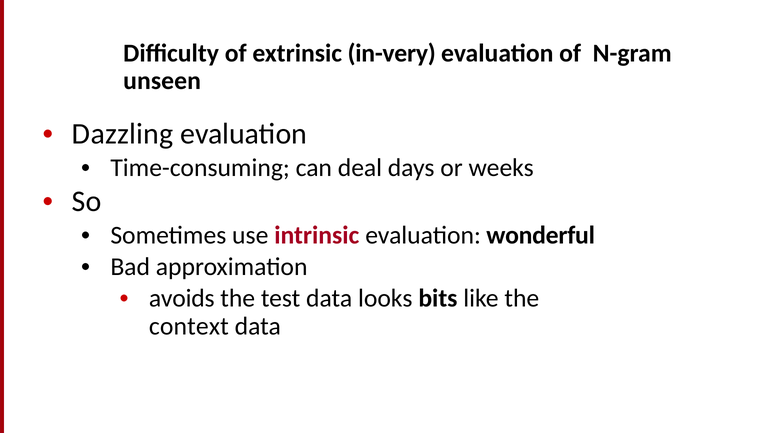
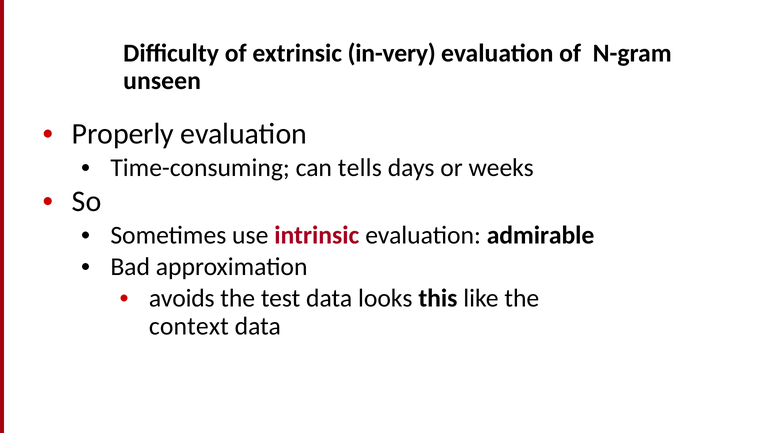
Dazzling: Dazzling -> Properly (123, 134)
deal: deal -> tells (360, 168)
wonderful: wonderful -> admirable (541, 235)
bits: bits -> this (438, 299)
